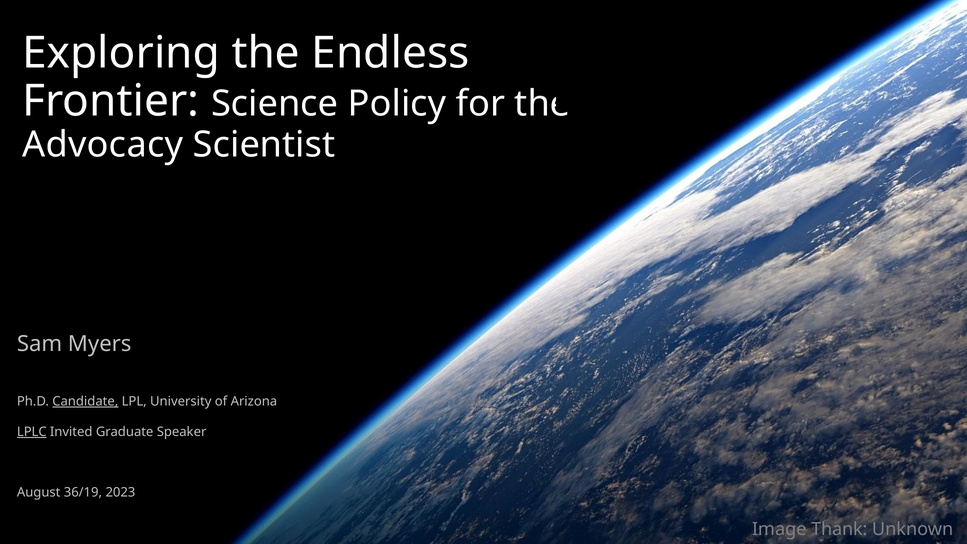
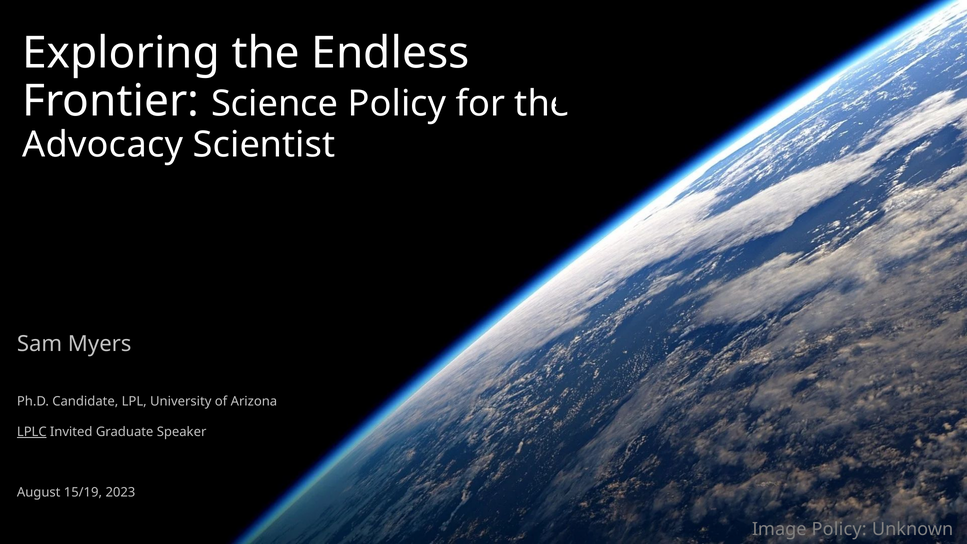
Candidate underline: present -> none (85, 401)
36/19: 36/19 -> 15/19 (83, 492)
Image Thank: Thank -> Policy (839, 529)
